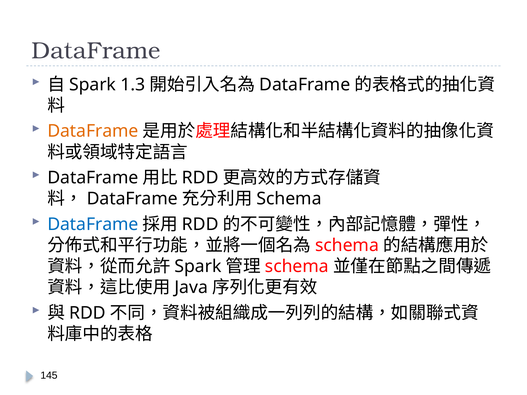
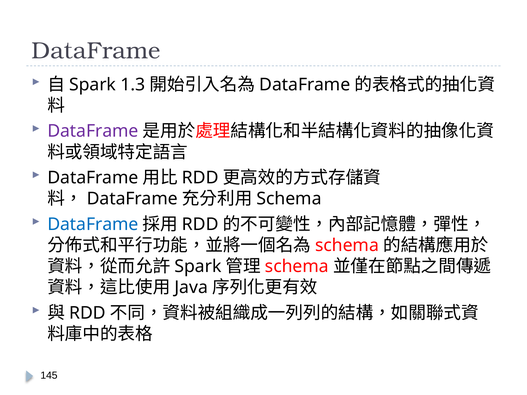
DataFrame colour: orange -> purple (93, 131)
